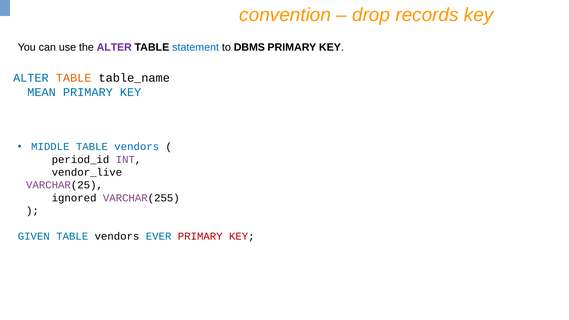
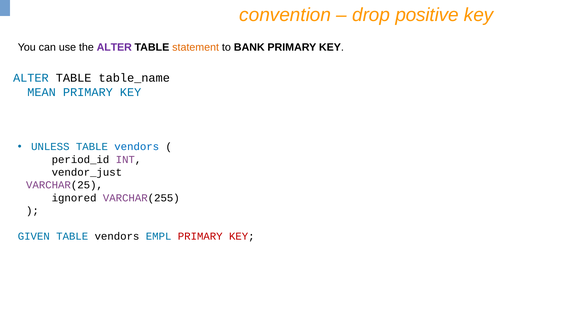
records: records -> positive (427, 15)
statement colour: blue -> orange (196, 47)
DBMS: DBMS -> BANK (249, 47)
TABLE colour: orange -> black (74, 78)
MIDDLE: MIDDLE -> UNLESS (50, 147)
vendor_live: vendor_live -> vendor_just (87, 172)
EVER: EVER -> EMPL (159, 236)
